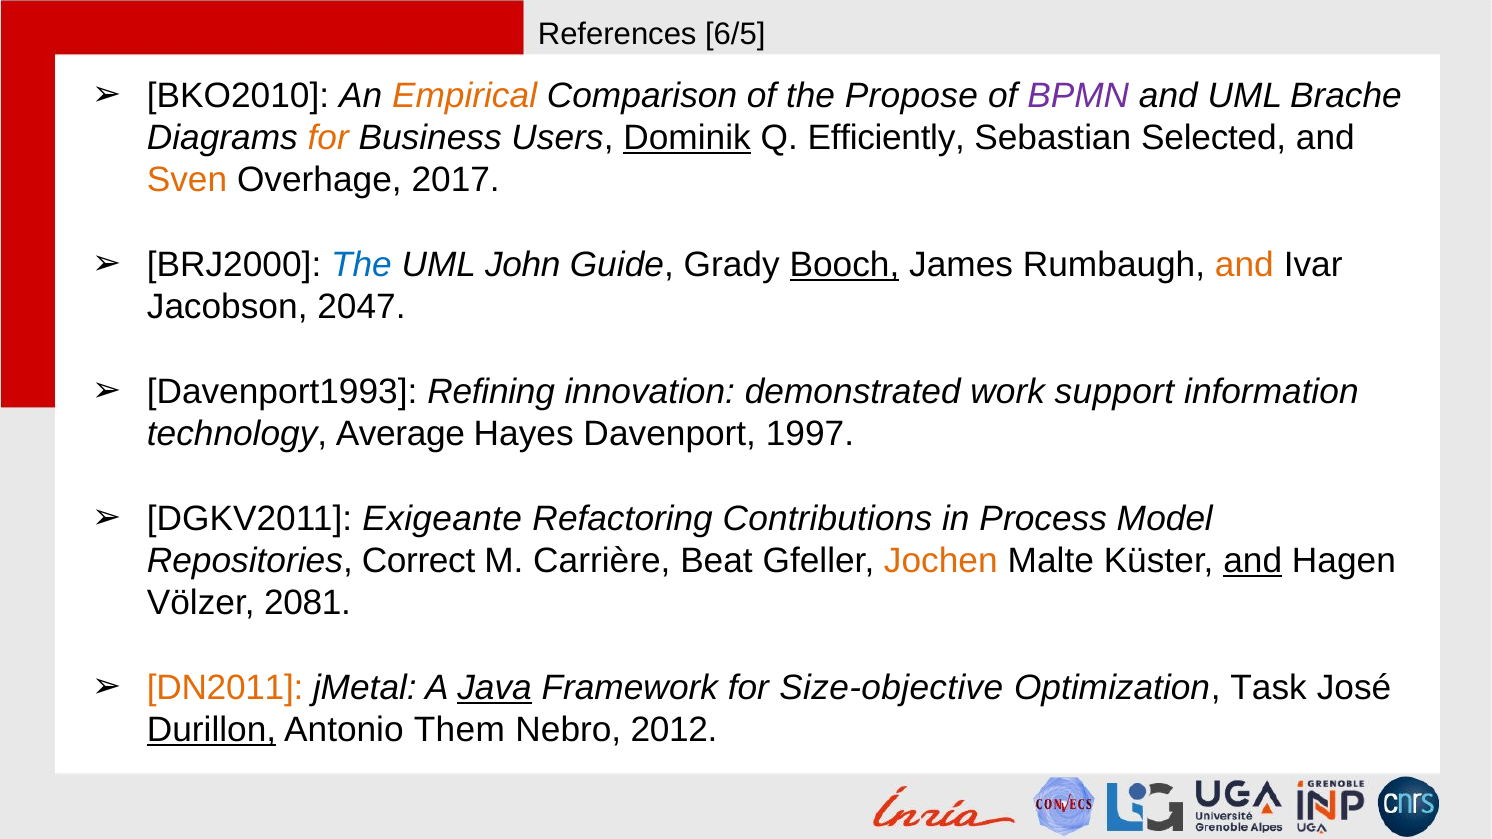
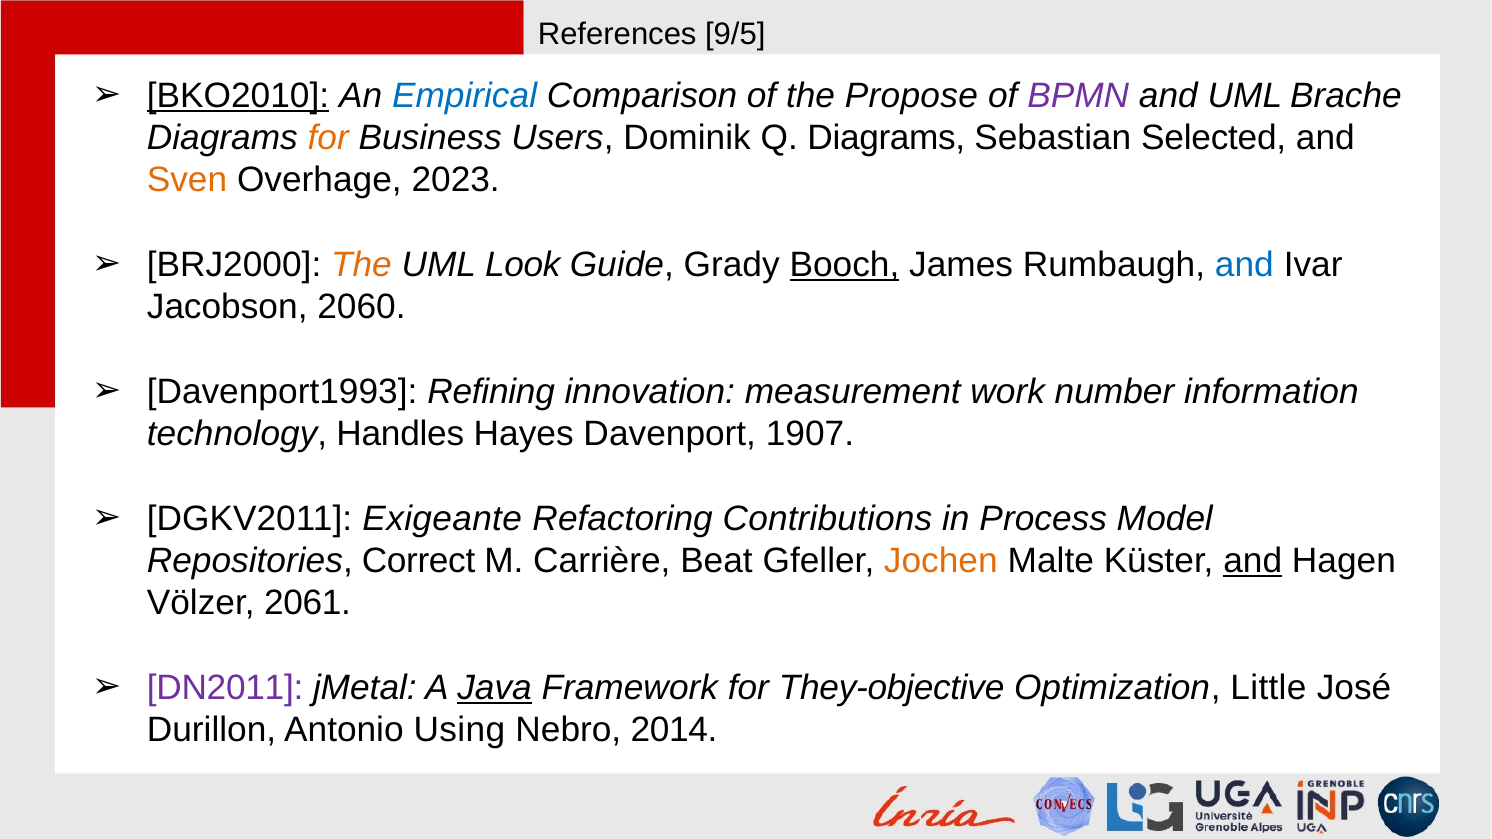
6/5: 6/5 -> 9/5 (735, 34)
BKO2010 underline: none -> present (238, 96)
Empirical colour: orange -> blue (465, 96)
Dominik underline: present -> none (687, 138)
Q Efficiently: Efficiently -> Diagrams (886, 138)
2017: 2017 -> 2023 (456, 180)
The colour: blue -> orange (362, 265)
John: John -> Look (523, 265)
and colour: orange -> blue (1244, 265)
2047: 2047 -> 2060 (361, 307)
demonstrated: demonstrated -> measurement (853, 392)
support: support -> number (1115, 392)
Average: Average -> Handles (400, 434)
1997: 1997 -> 1907 (810, 434)
2081: 2081 -> 2061 (307, 603)
DN2011 colour: orange -> purple (225, 688)
Size-objective: Size-objective -> They-objective (892, 688)
Task: Task -> Little (1268, 688)
Durillon underline: present -> none (212, 730)
Them: Them -> Using (459, 730)
2012: 2012 -> 2014 (674, 730)
